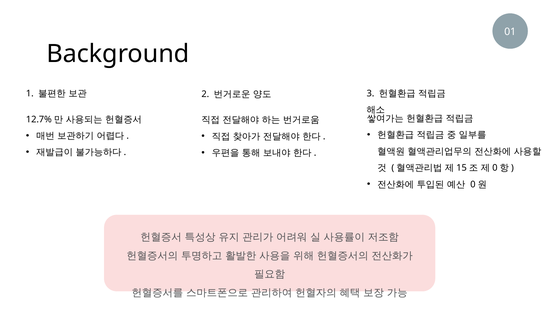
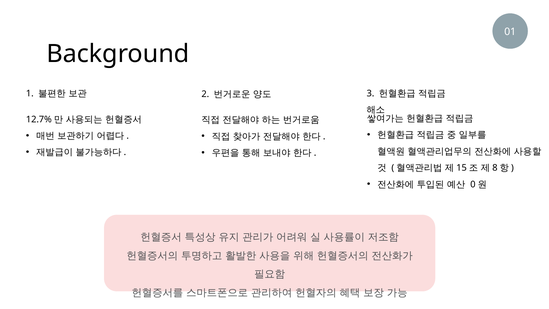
0: 0 -> 8 (495, 168)
